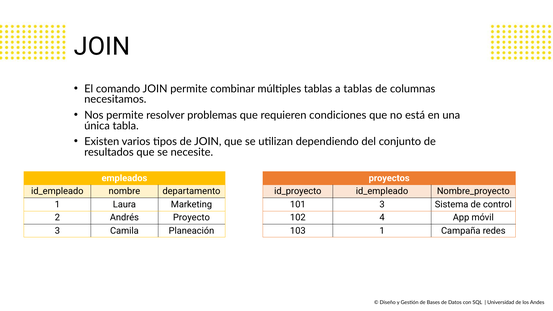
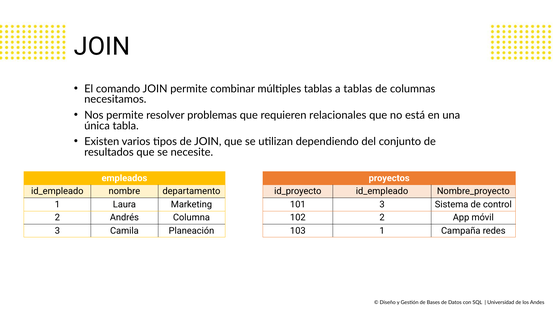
condiciones: condiciones -> relacionales (338, 115)
Proyecto: Proyecto -> Columna (191, 218)
102 4: 4 -> 2 (382, 218)
